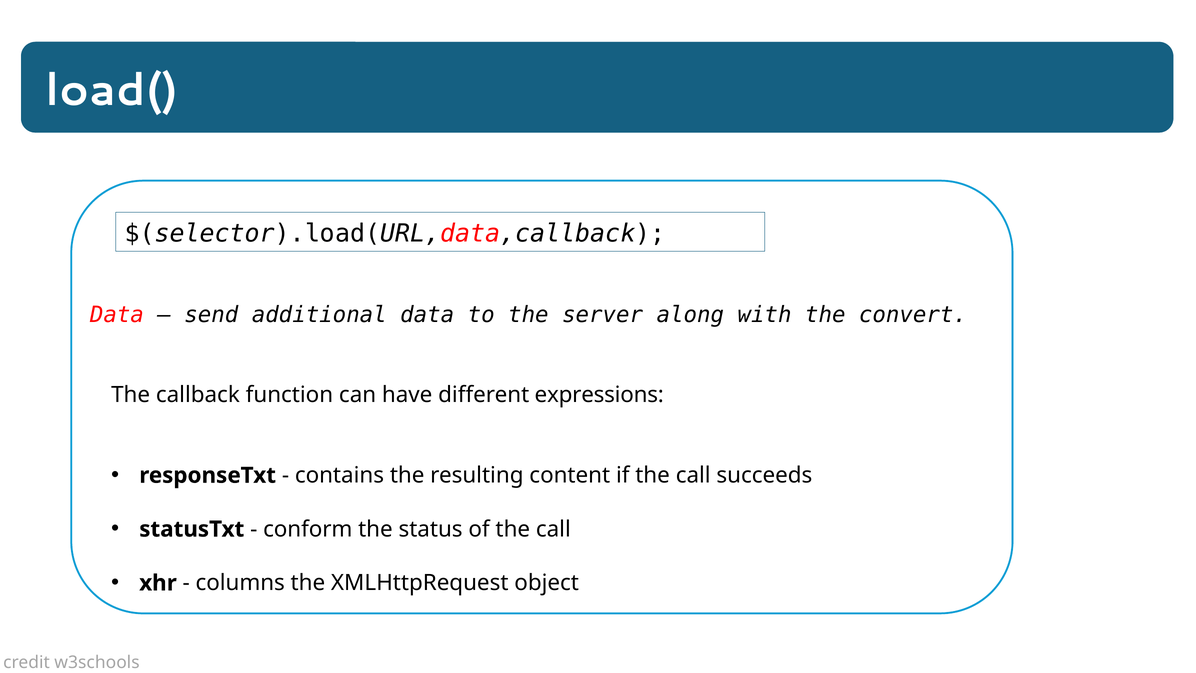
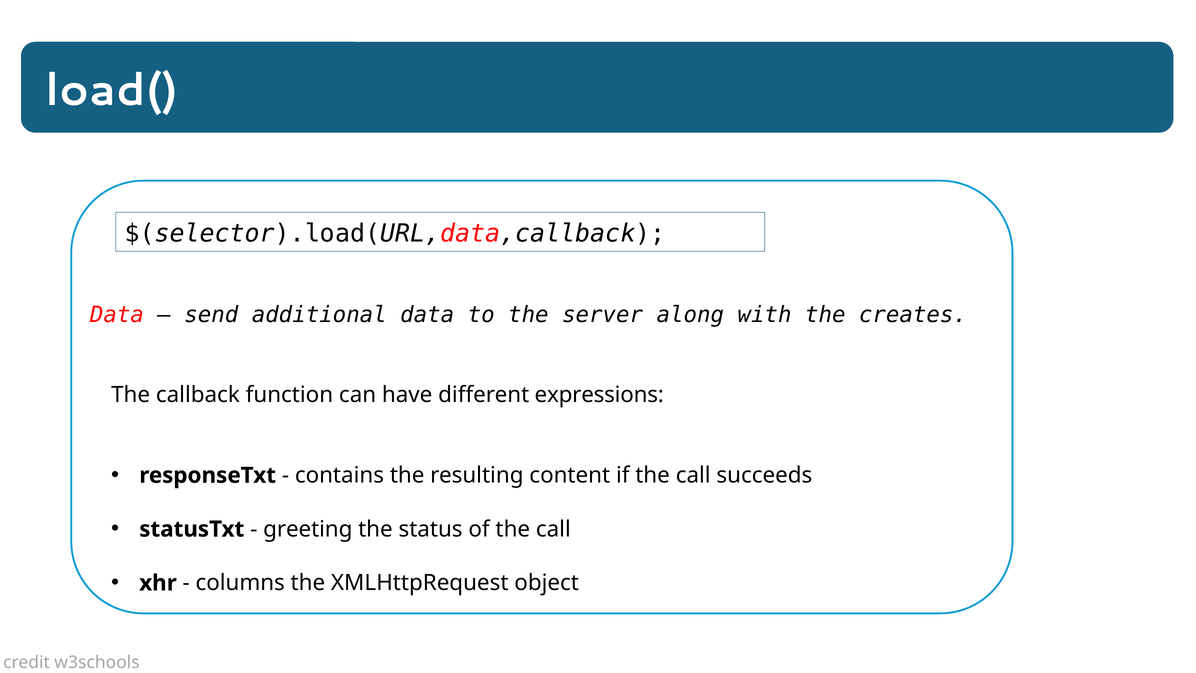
convert: convert -> creates (913, 315)
conform: conform -> greeting (308, 529)
